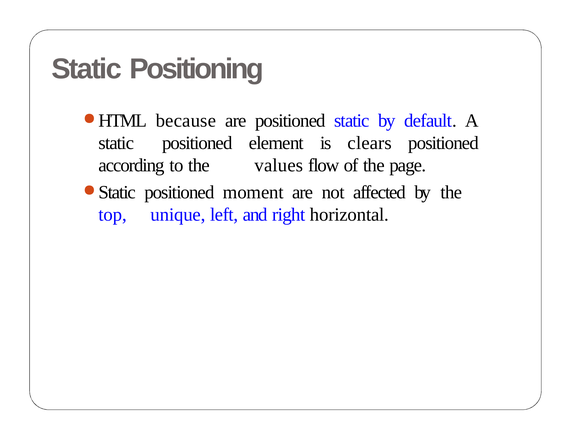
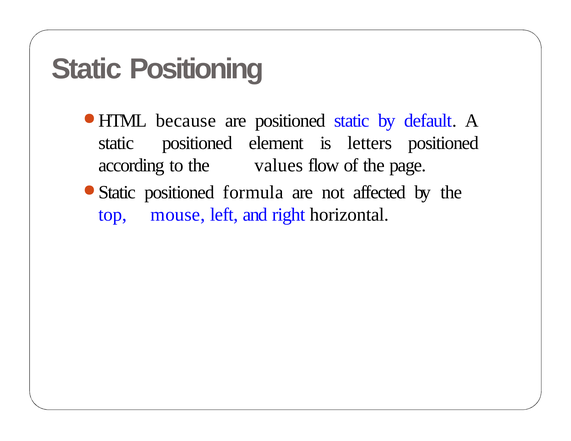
clears: clears -> letters (370, 143)
moment: moment -> formula (253, 192)
unique: unique -> mouse (178, 215)
